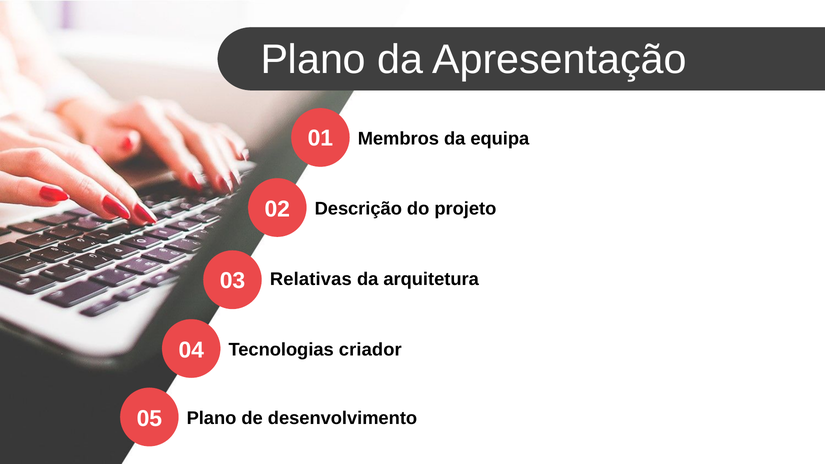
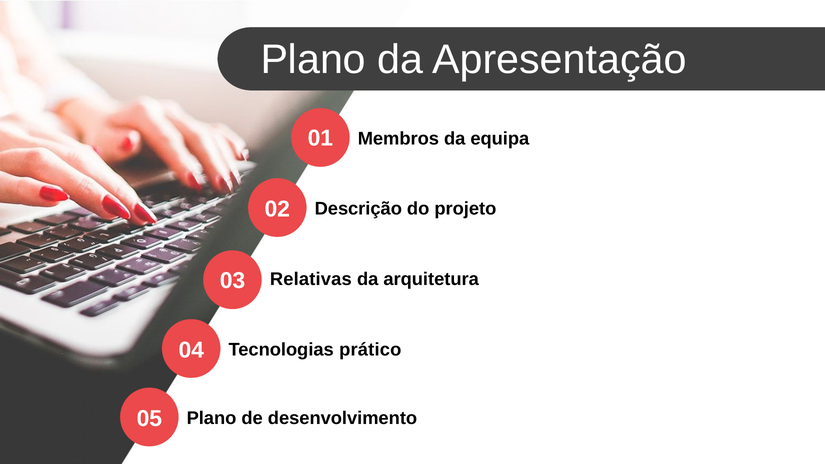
criador: criador -> prático (370, 350)
